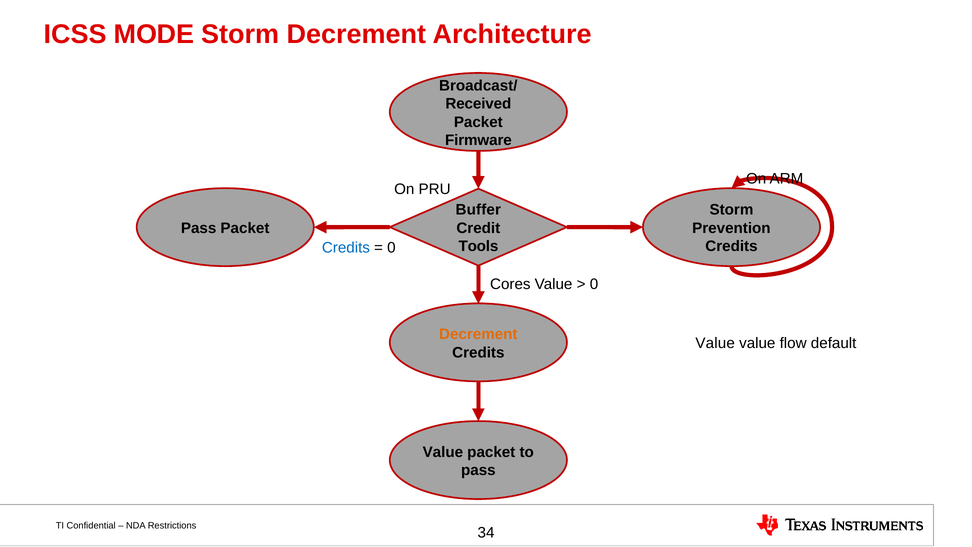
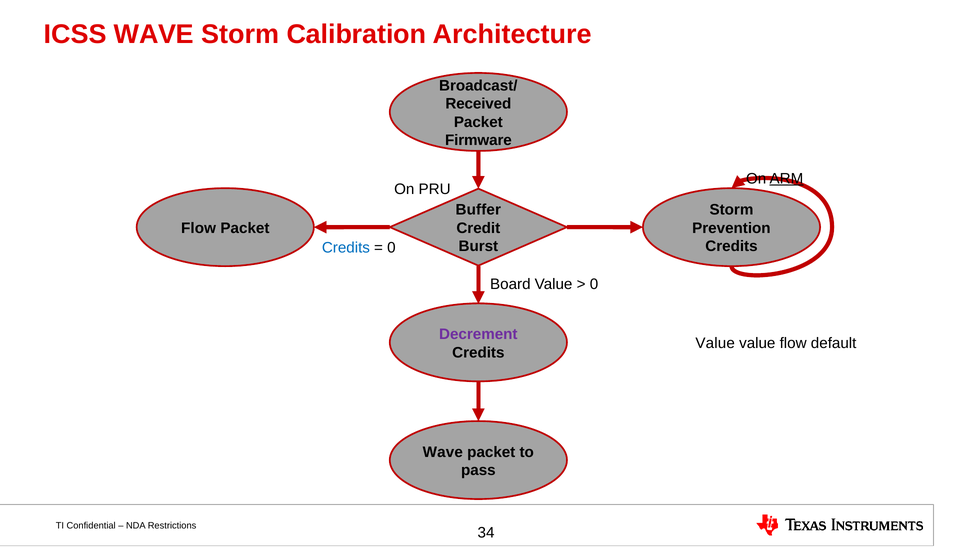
ICSS MODE: MODE -> WAVE (154, 34)
Storm Decrement: Decrement -> Calibration (356, 34)
ARM underline: none -> present (786, 179)
Pass: Pass -> Flow (199, 228)
Tools: Tools -> Burst (478, 246)
Cores: Cores -> Board (510, 284)
Decrement colour: orange -> purple (478, 334)
Value: Value -> Wave (443, 452)
